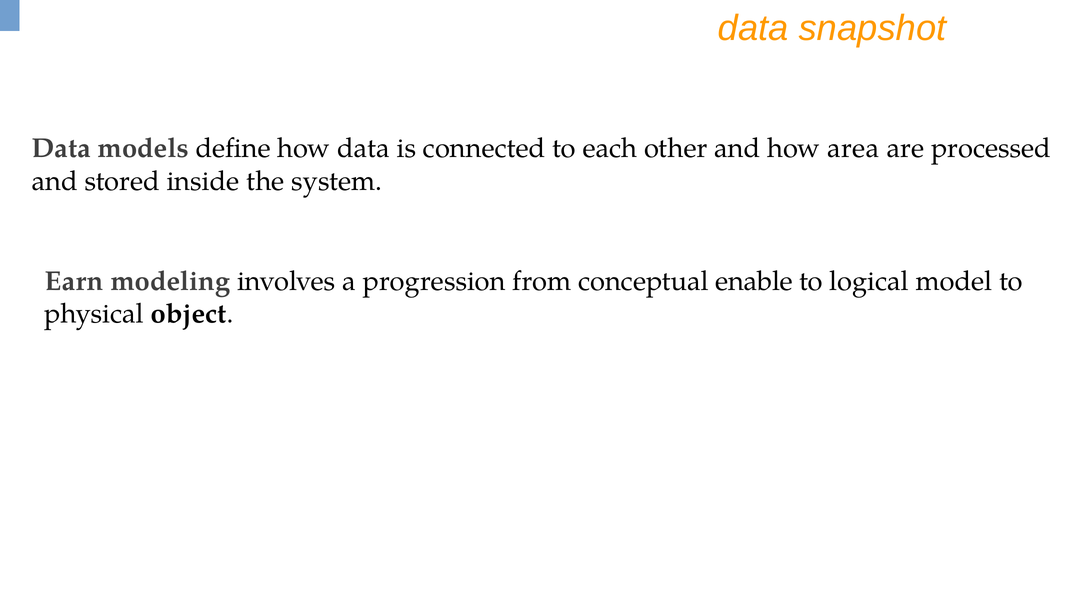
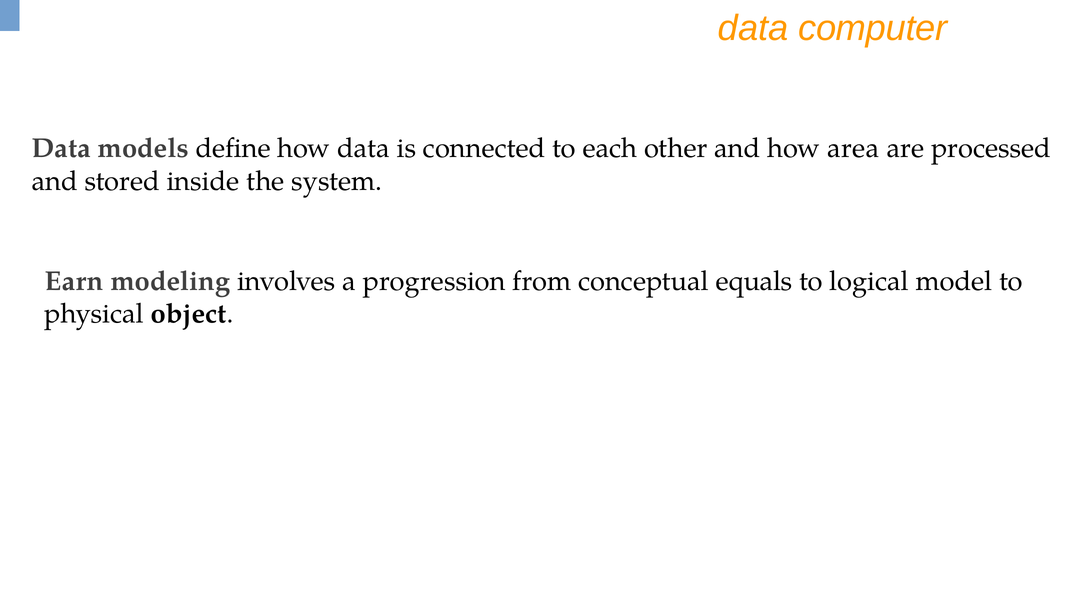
snapshot: snapshot -> computer (873, 28)
enable: enable -> equals (754, 281)
